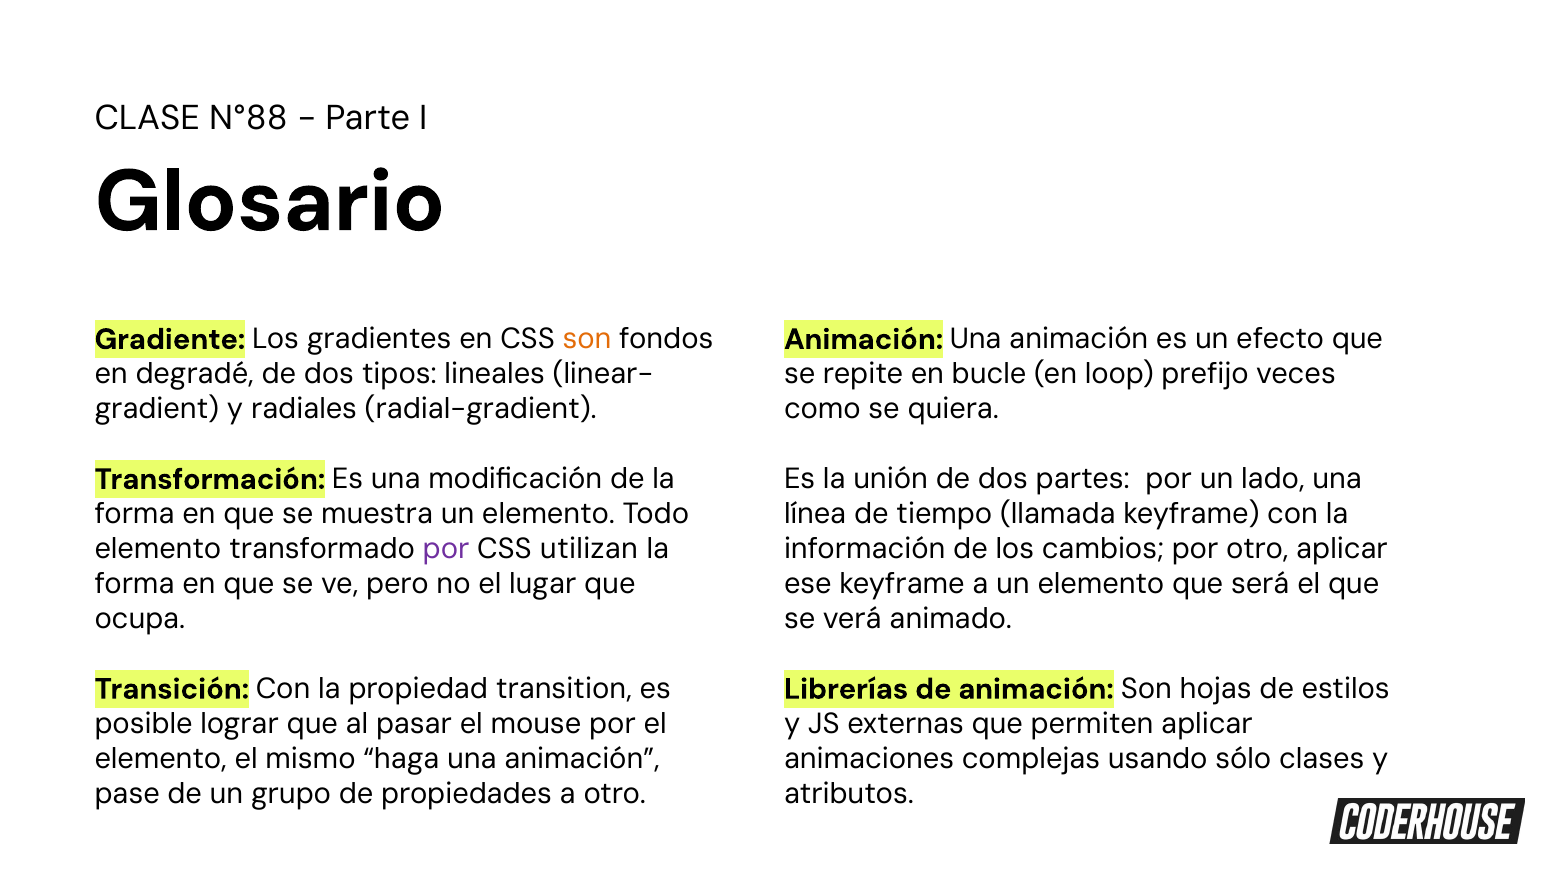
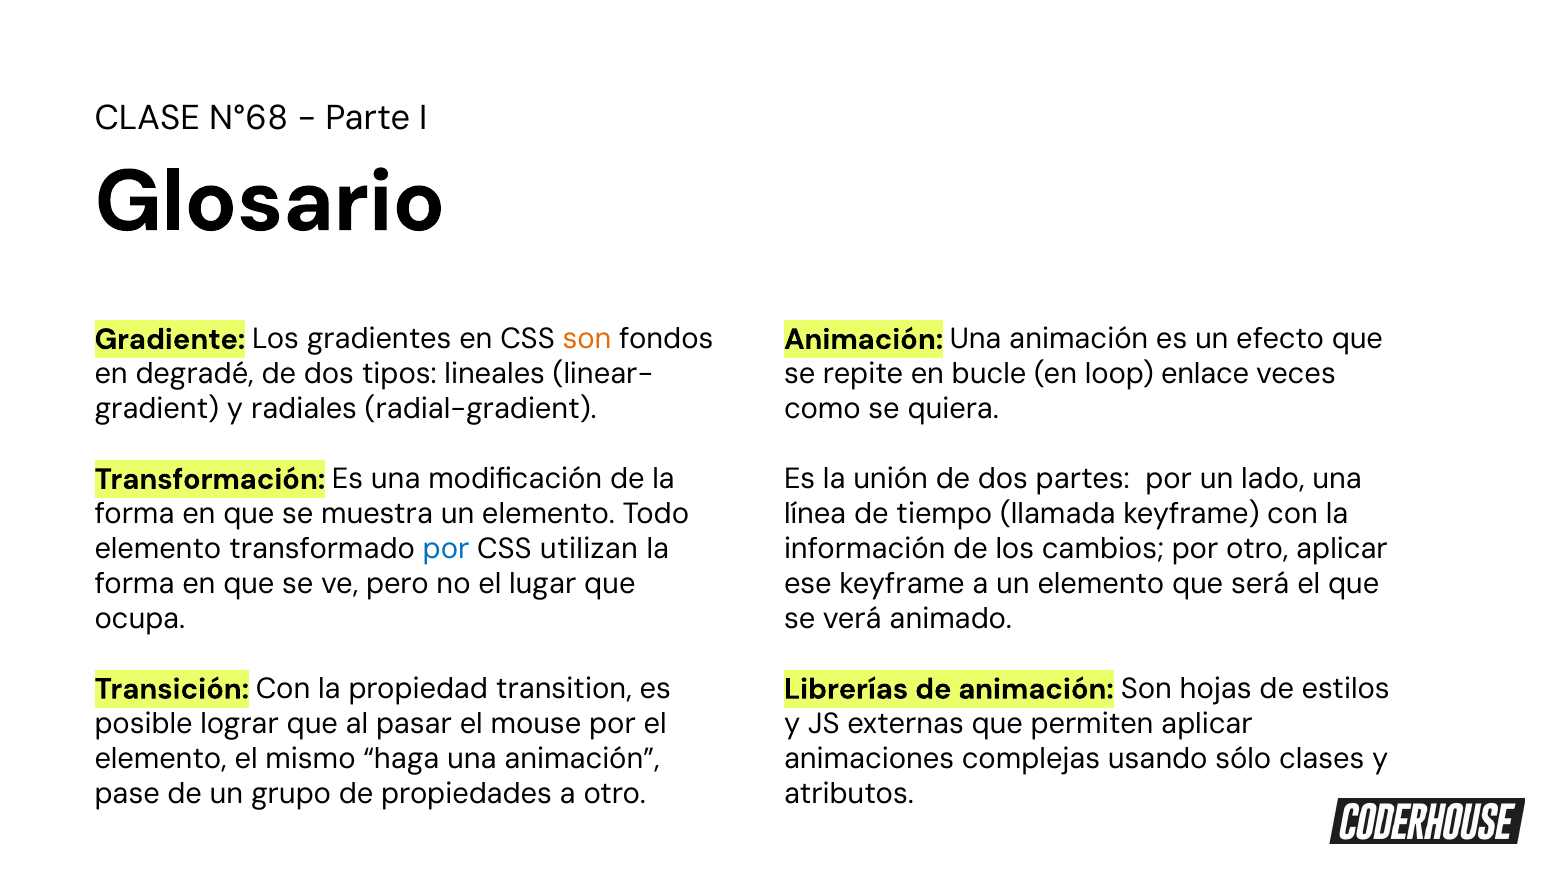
N°88: N°88 -> N°68 (249, 118)
prefijo: prefijo -> enlace (1205, 374)
por colour: purple -> blue (446, 549)
